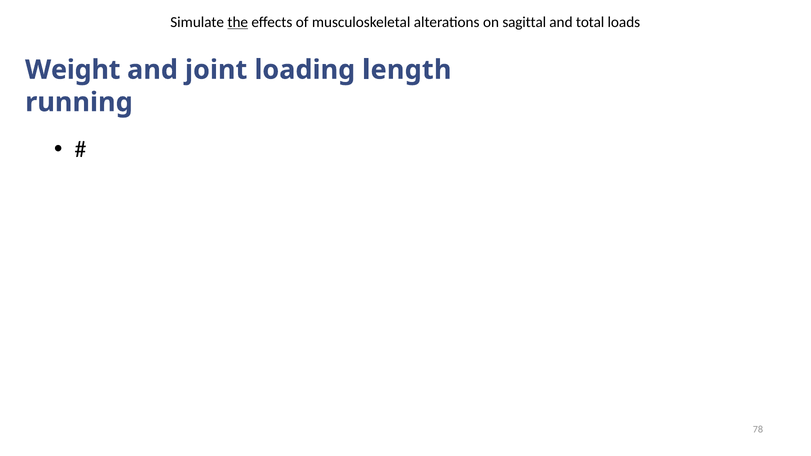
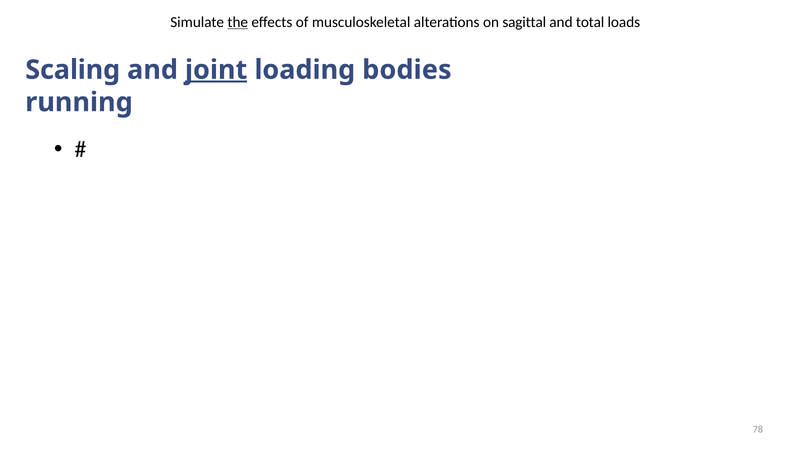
Weight: Weight -> Scaling (73, 70)
joint underline: none -> present (216, 70)
length: length -> bodies (407, 70)
